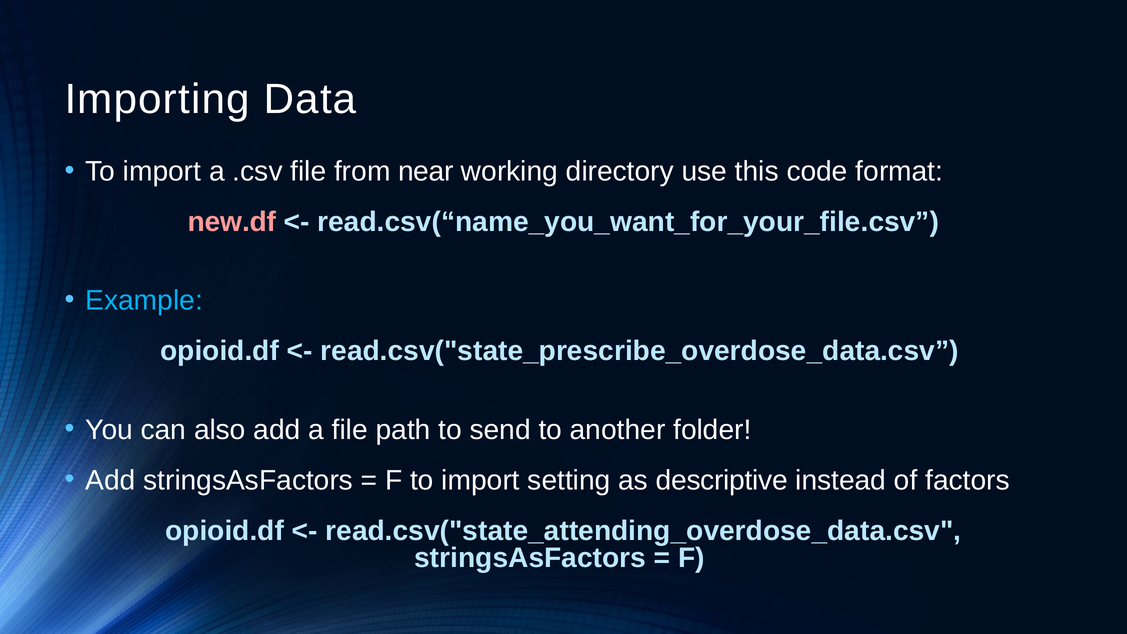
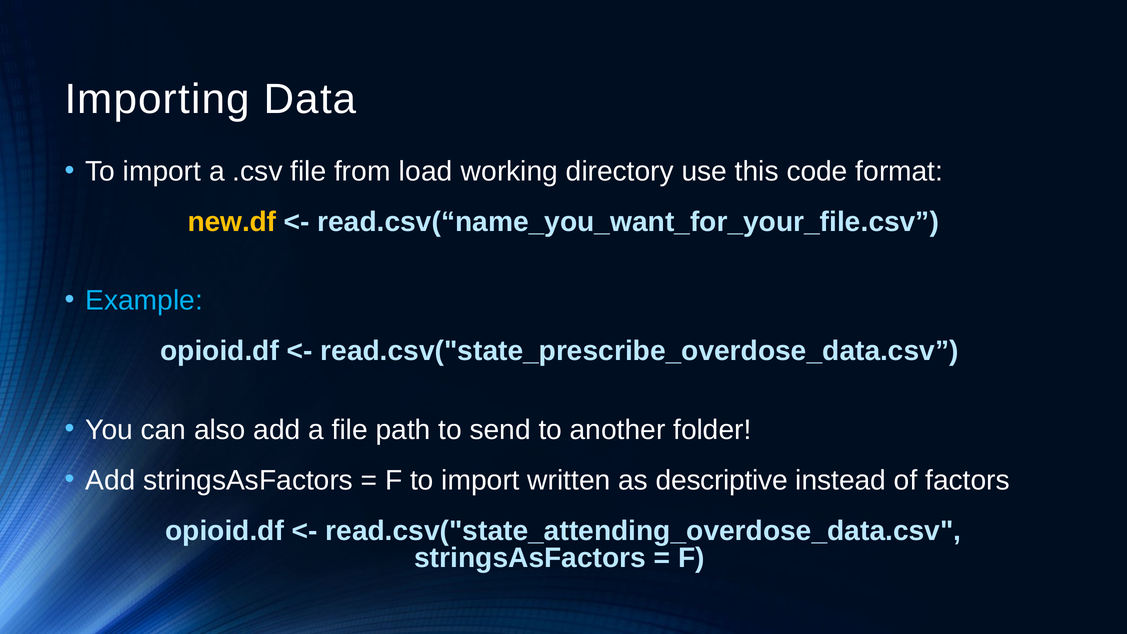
near: near -> load (426, 172)
new.df colour: pink -> yellow (232, 222)
setting: setting -> written (569, 480)
